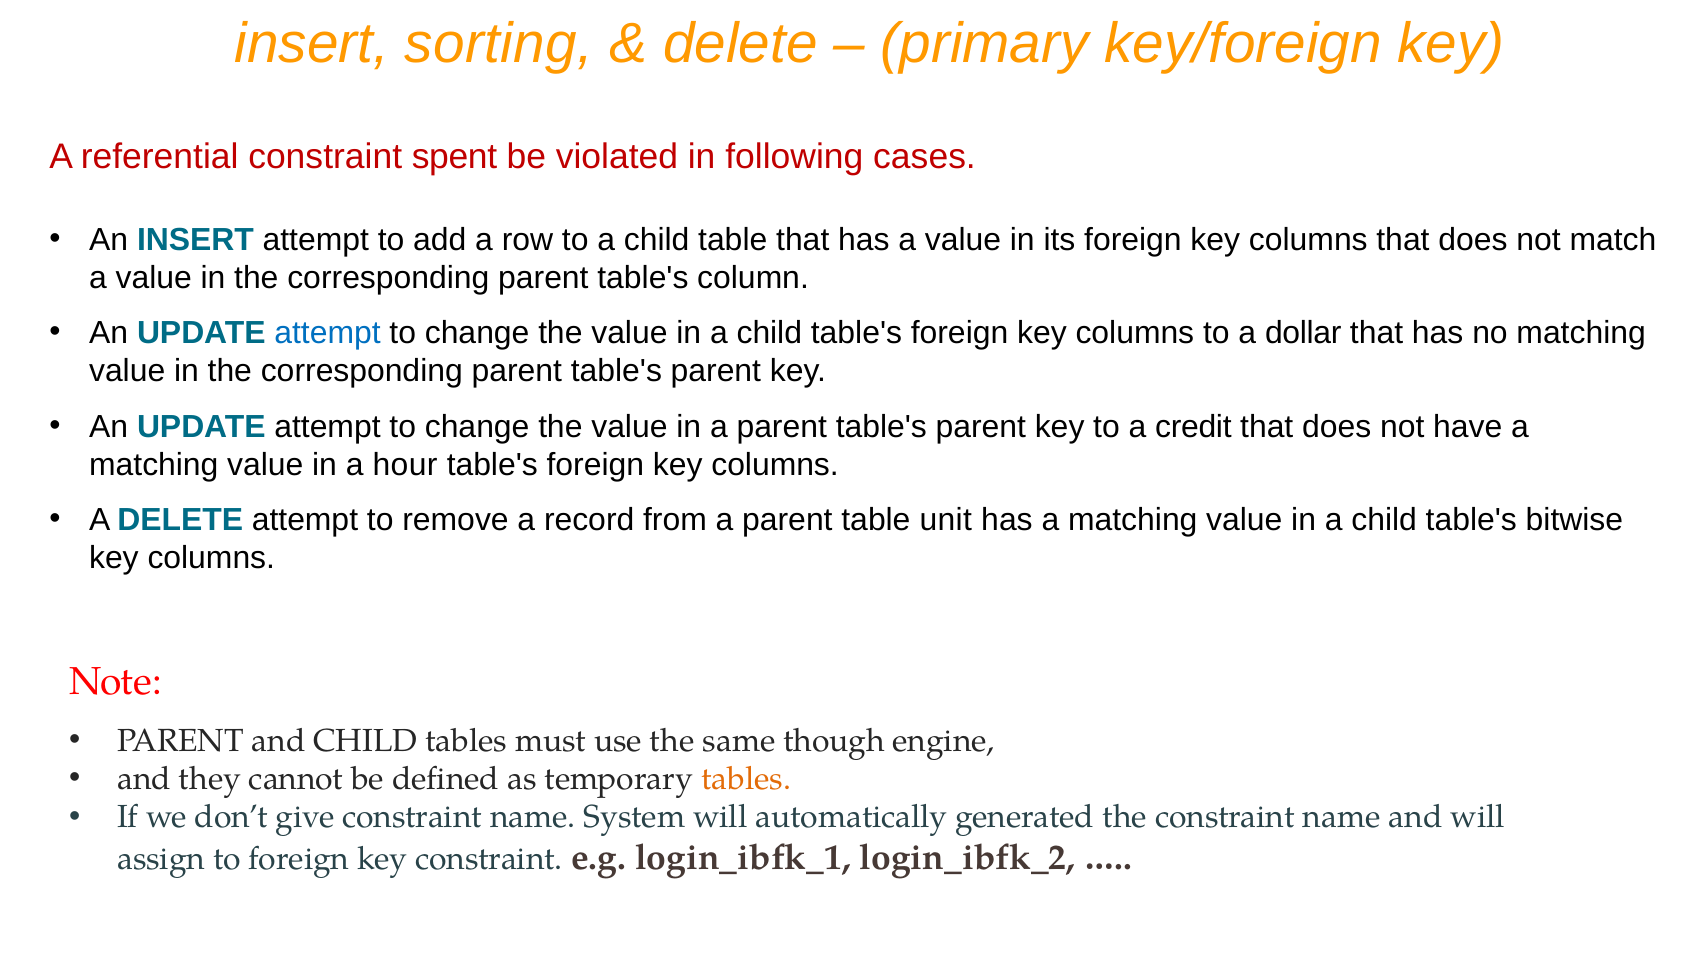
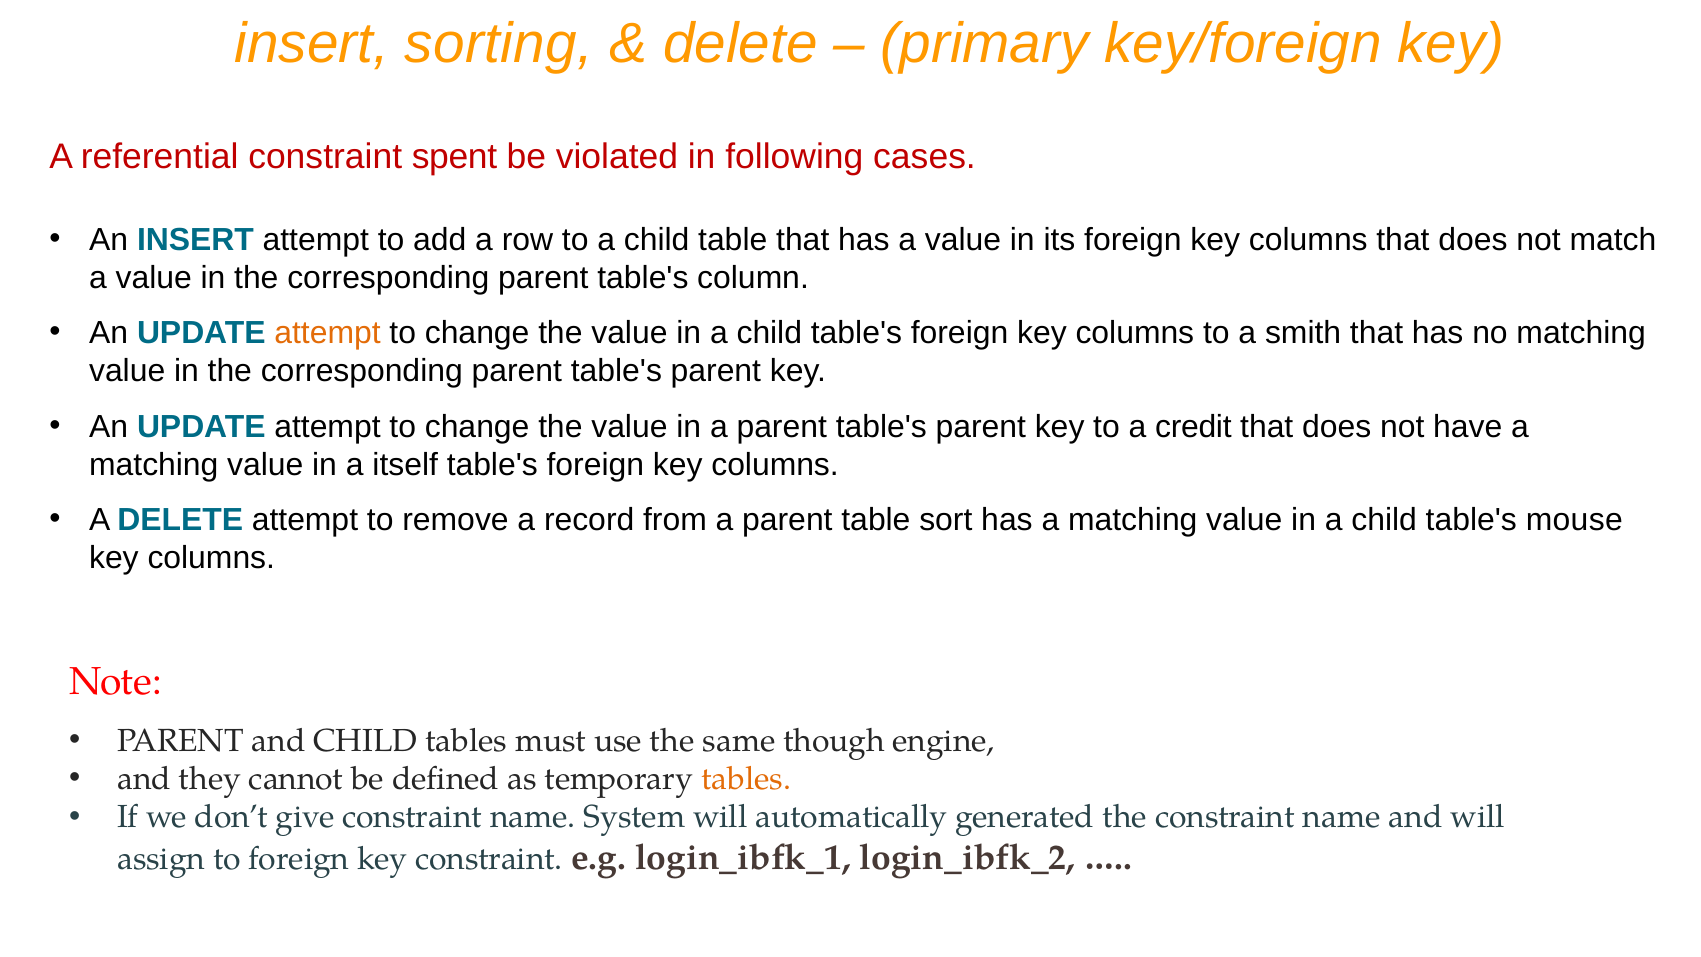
attempt colour: blue -> orange (328, 333)
dollar: dollar -> smith (1303, 333)
hour: hour -> itself (405, 465)
unit: unit -> sort (946, 520)
bitwise: bitwise -> mouse (1574, 520)
